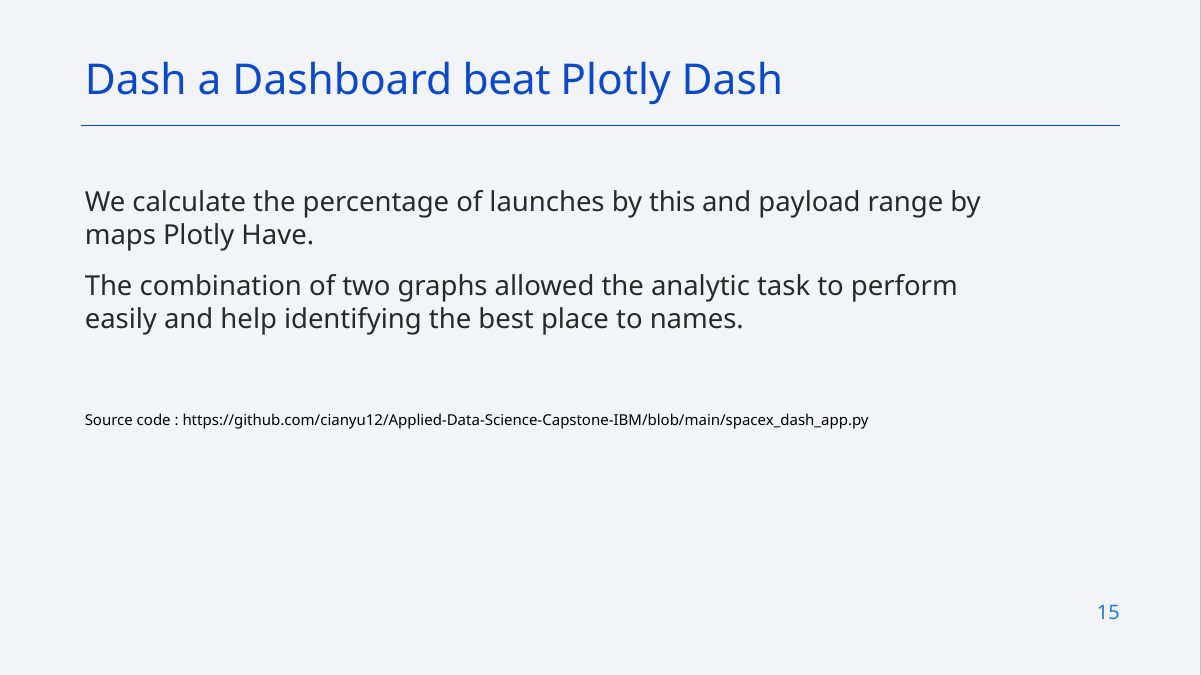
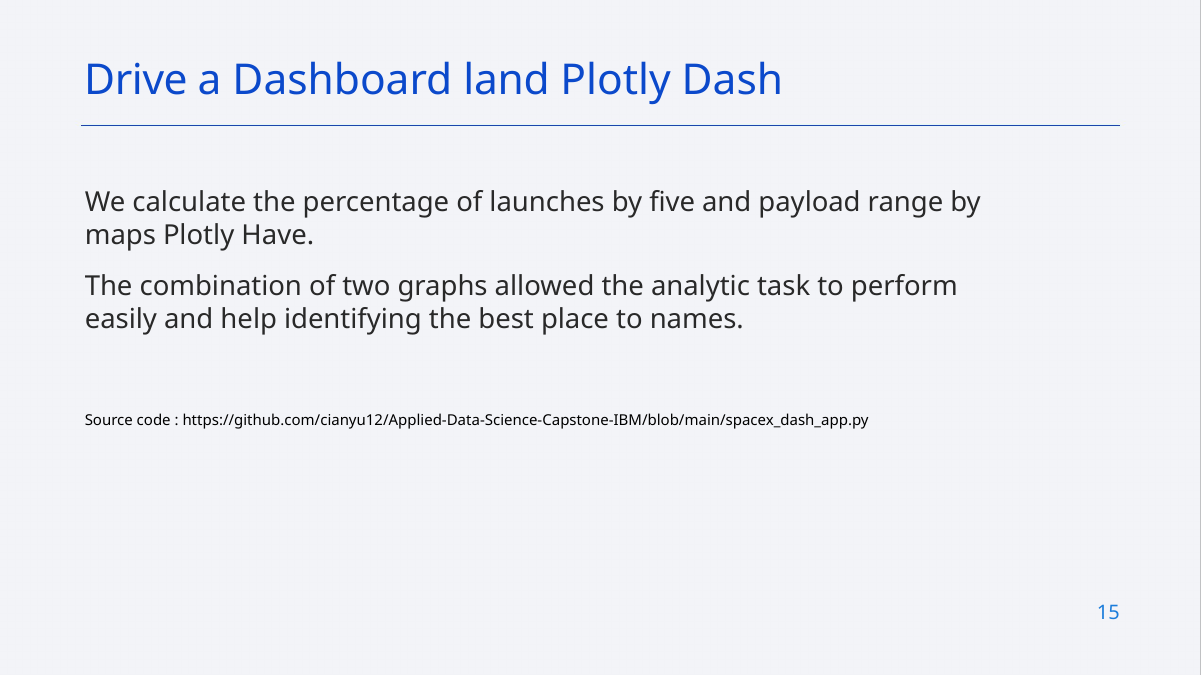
Dash: Dash -> Drive (136, 80)
beat: beat -> land (507, 80)
this: this -> five (672, 203)
